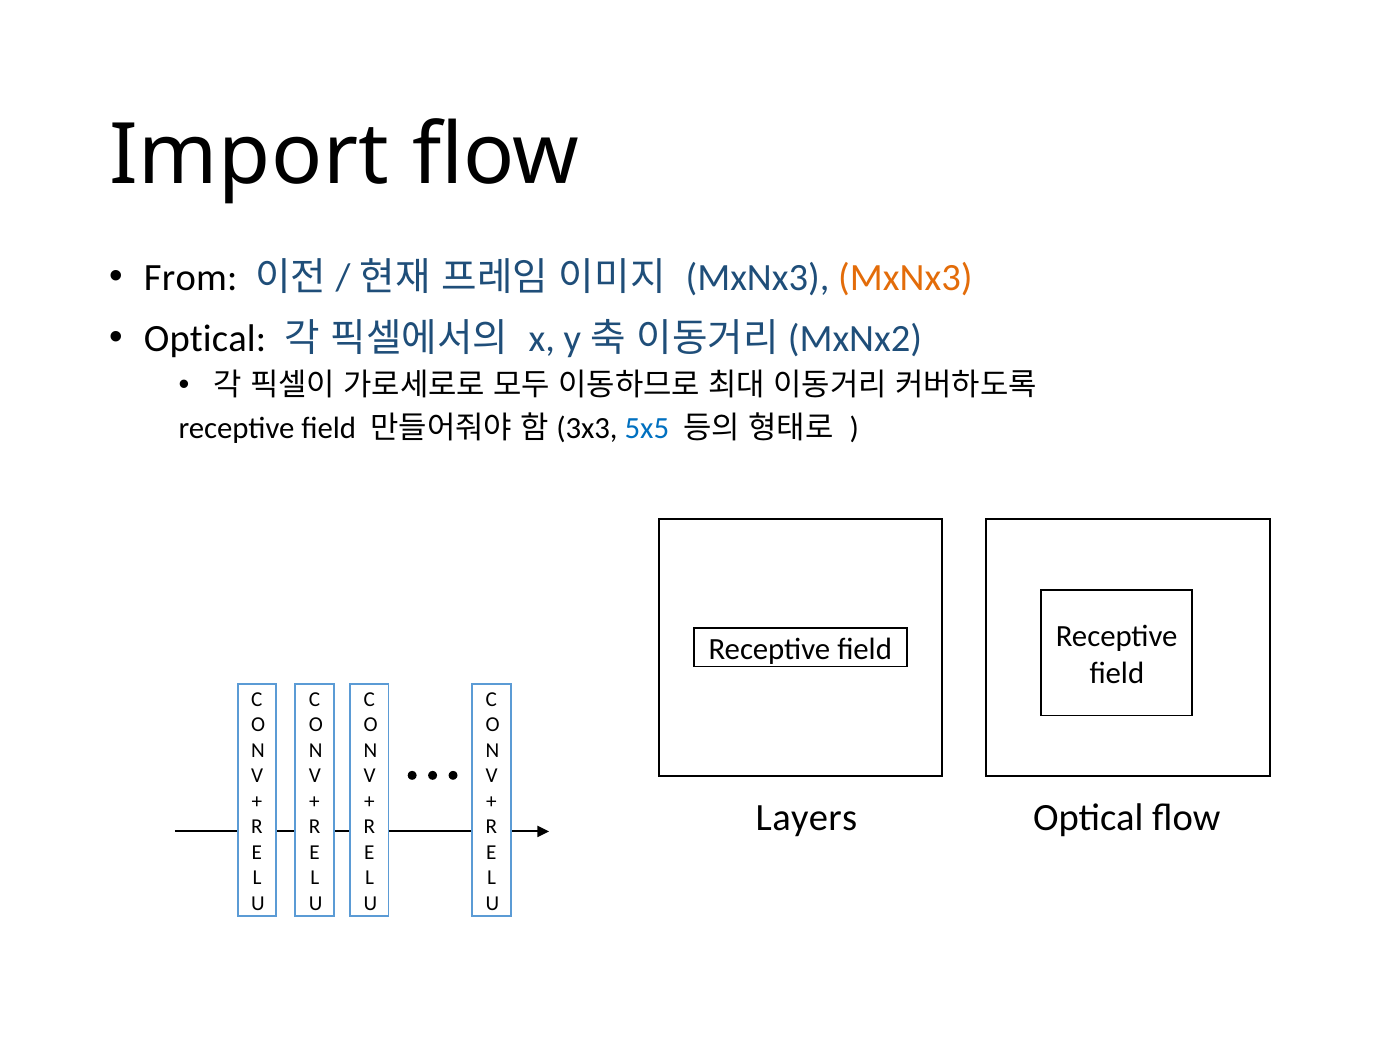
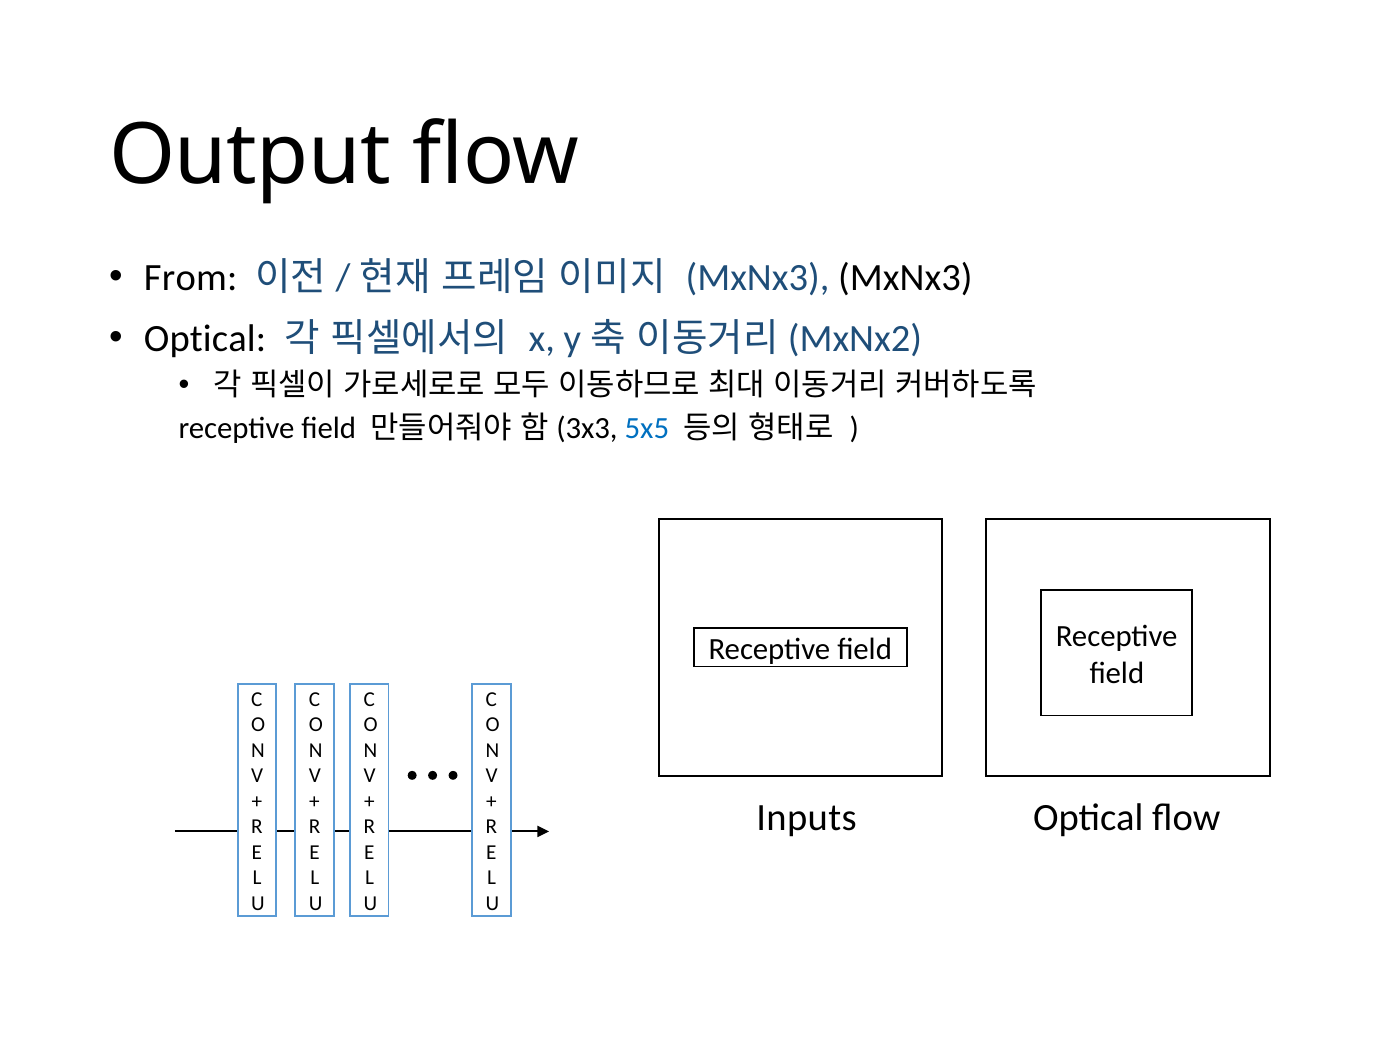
Import: Import -> Output (250, 155)
MxNx3 colour: orange -> black (905, 278)
Layers: Layers -> Inputs (807, 818)
